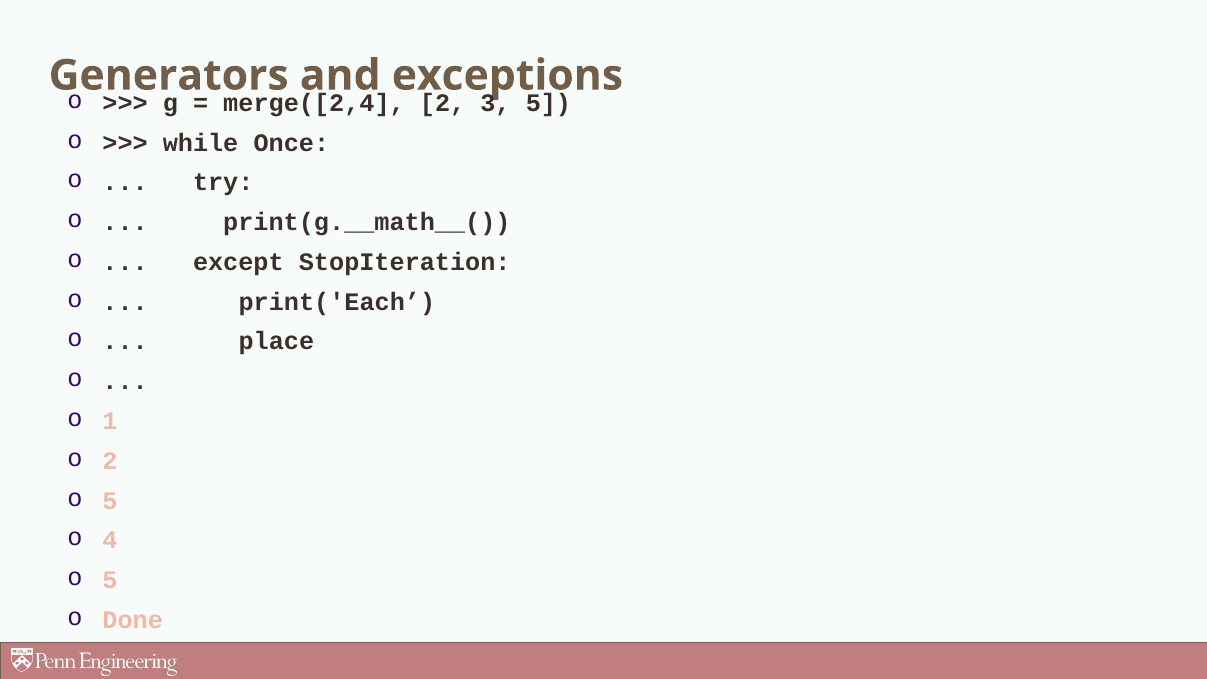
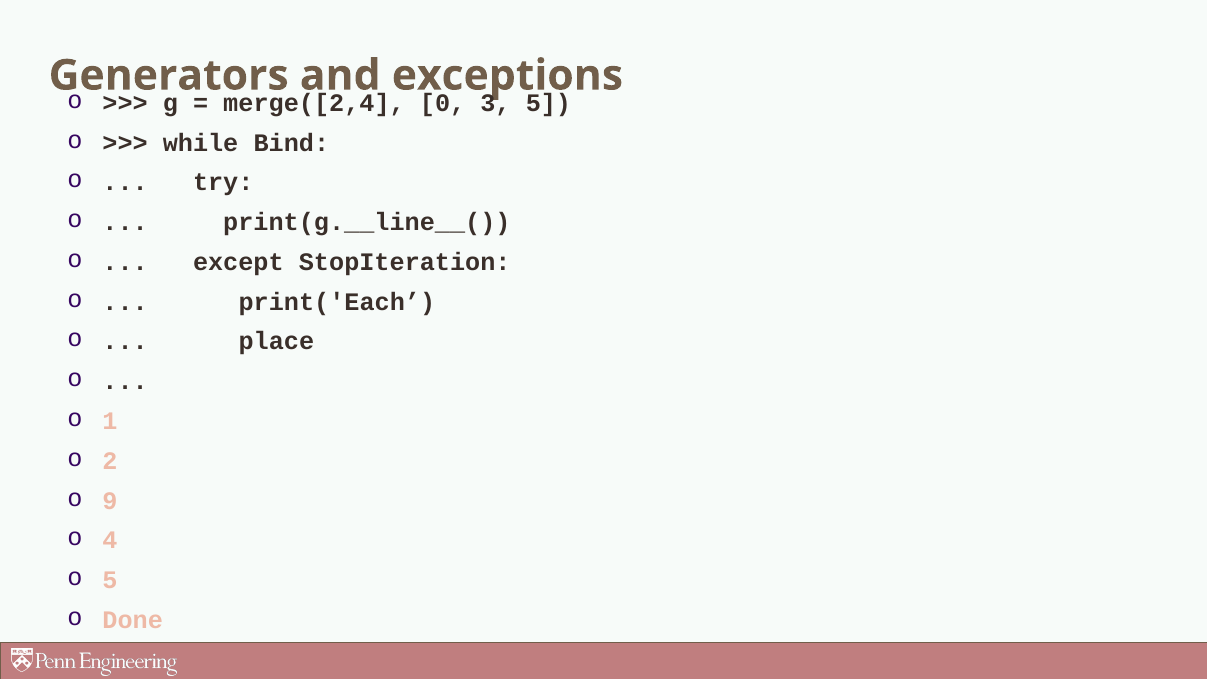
merge([2,4 2: 2 -> 0 (443, 103)
Once: Once -> Bind (291, 143)
print(g.__math__(: print(g.__math__( -> print(g.__line__( (367, 222)
5: 5 -> 9 (110, 501)
